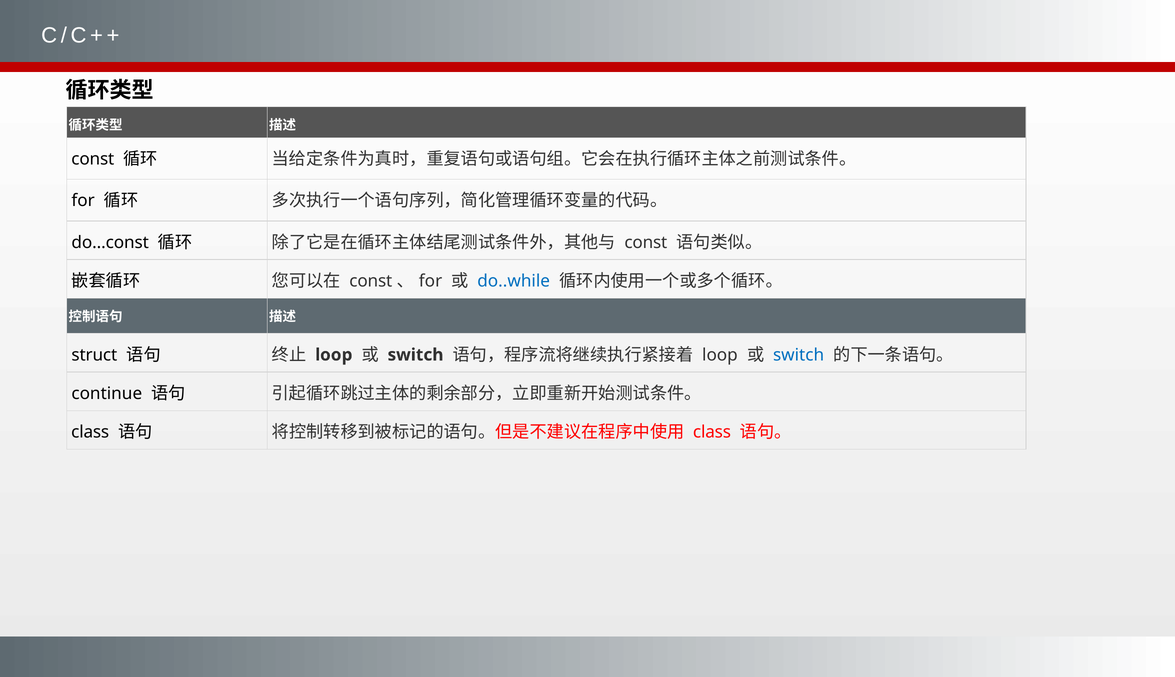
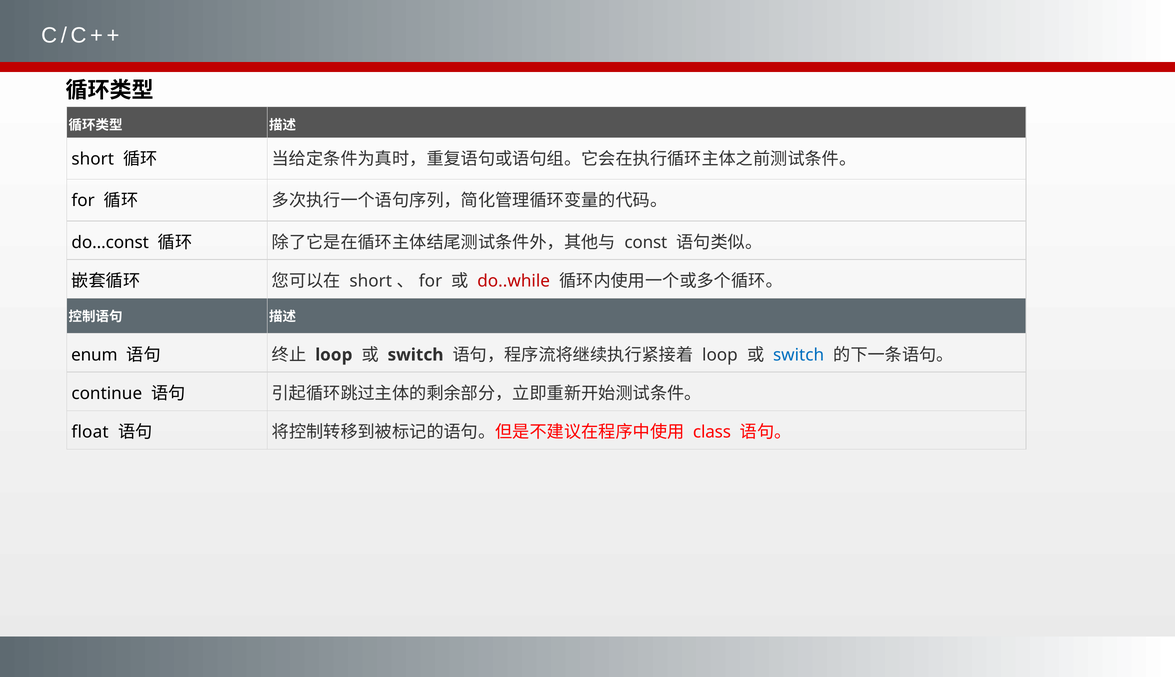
const: const -> short (93, 159)
const: const -> short (371, 281)
do..while colour: blue -> red (514, 281)
struct: struct -> enum (94, 355)
class: class -> float (90, 432)
